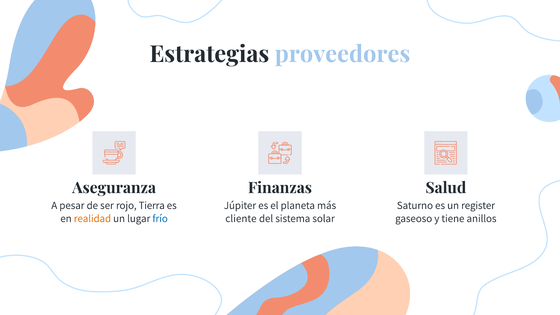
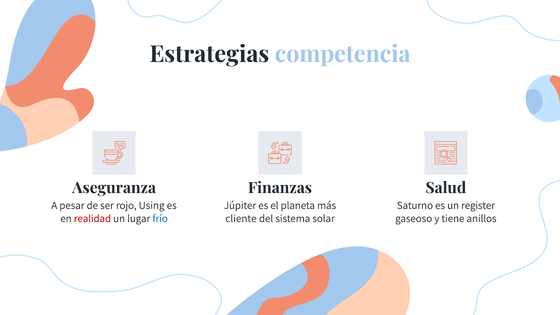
proveedores: proveedores -> competencia (343, 54)
Tierra: Tierra -> Using (152, 205)
realidad colour: orange -> red (92, 218)
